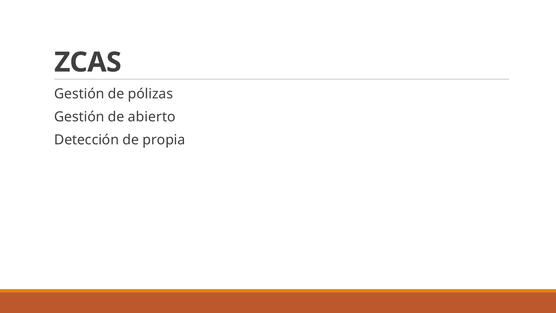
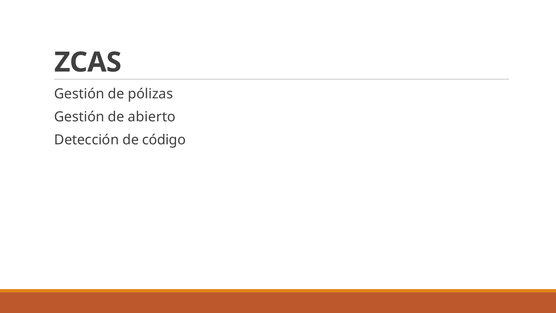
propia: propia -> código (164, 140)
